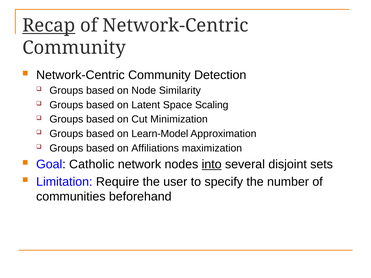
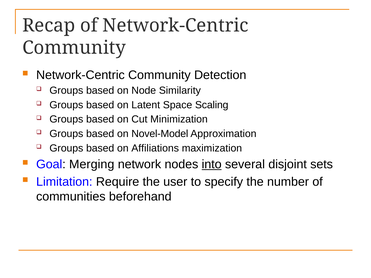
Recap underline: present -> none (49, 26)
Learn-Model: Learn-Model -> Novel-Model (160, 134)
Catholic: Catholic -> Merging (92, 165)
